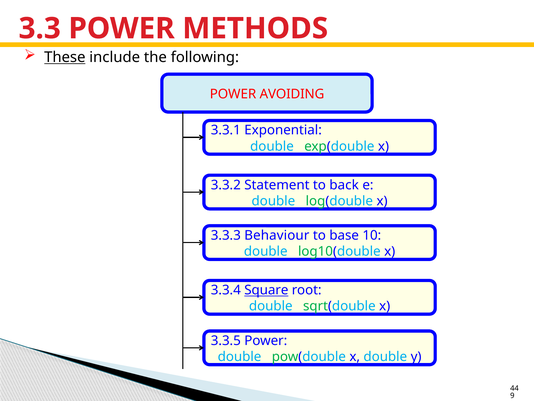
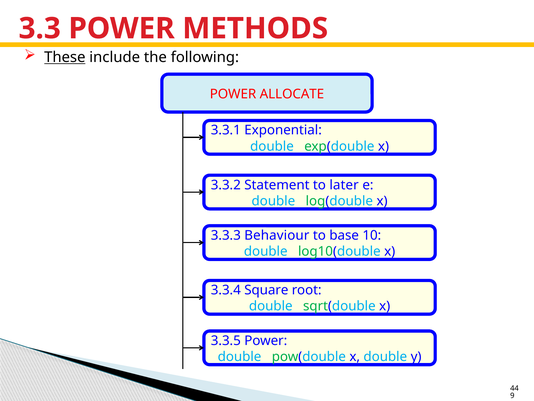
AVOIDING: AVOIDING -> ALLOCATE (292, 94)
back: back -> later (344, 185)
Square underline: present -> none (266, 290)
